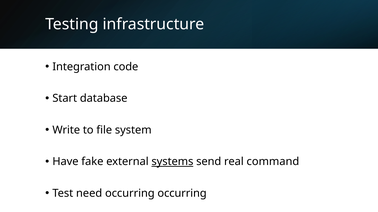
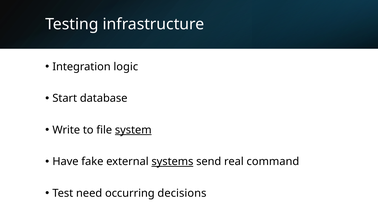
code: code -> logic (126, 67)
system underline: none -> present (133, 130)
occurring occurring: occurring -> decisions (182, 194)
